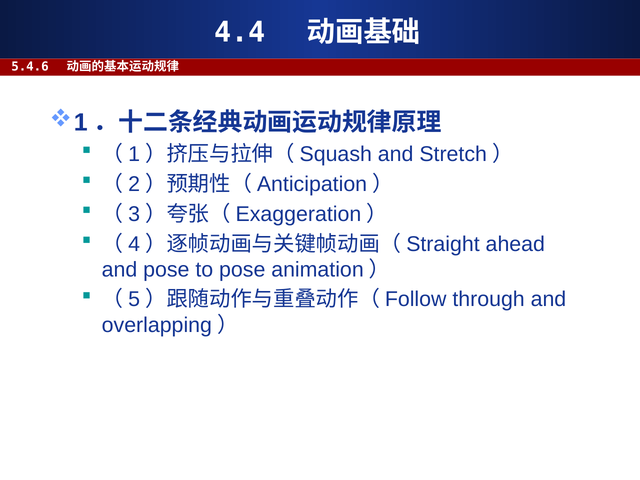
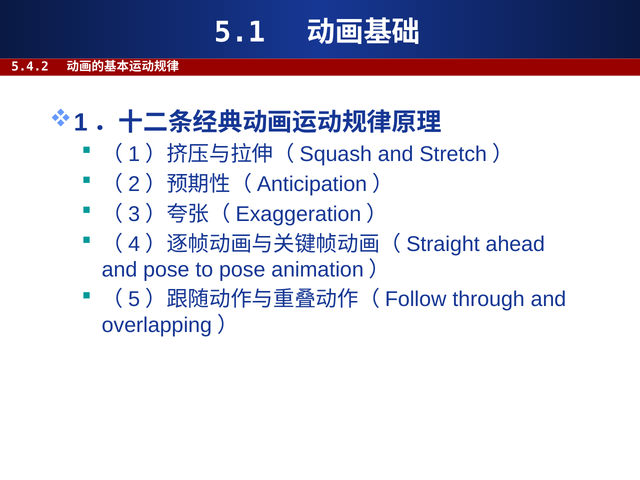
4.4: 4.4 -> 5.1 (240, 32)
5.4.6: 5.4.6 -> 5.4.2 (30, 66)
